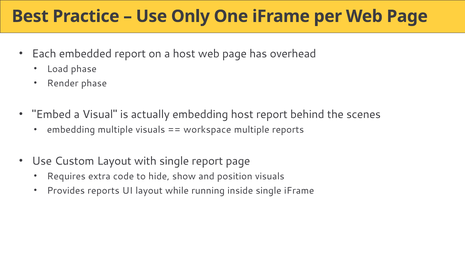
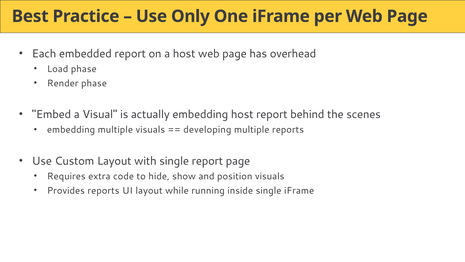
workspace: workspace -> developing (207, 130)
